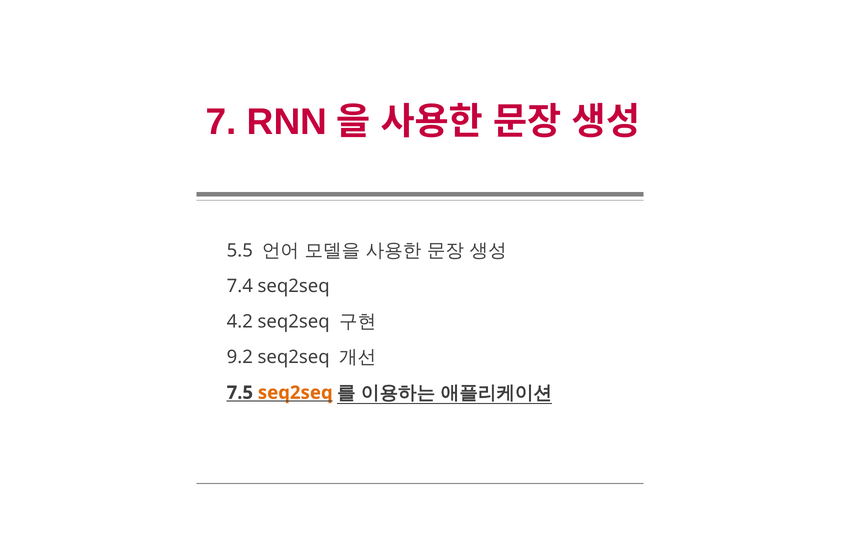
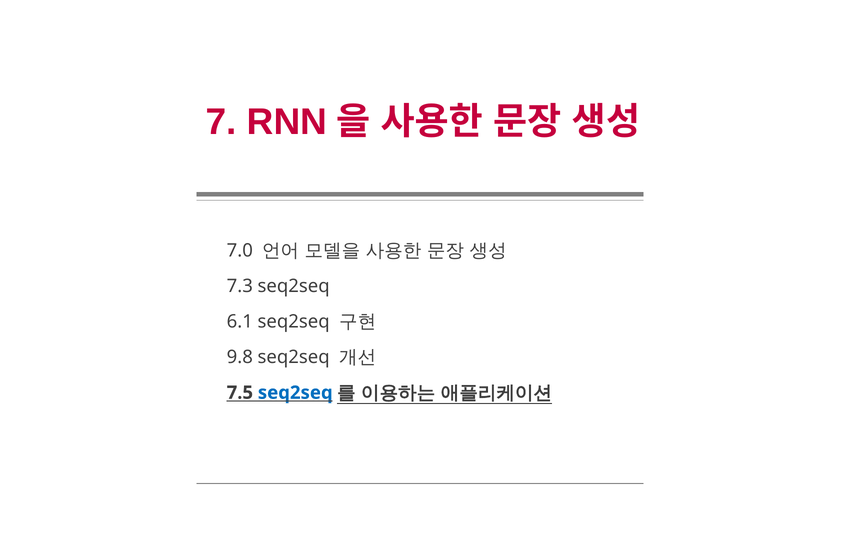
5.5: 5.5 -> 7.0 (240, 250)
7.4: 7.4 -> 7.3 (240, 286)
4.2: 4.2 -> 6.1 (240, 321)
9.2: 9.2 -> 9.8 (240, 357)
seq2seq colour: orange -> blue (295, 392)
